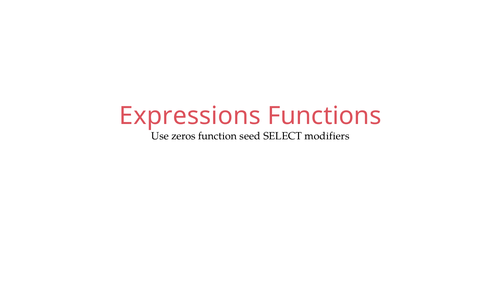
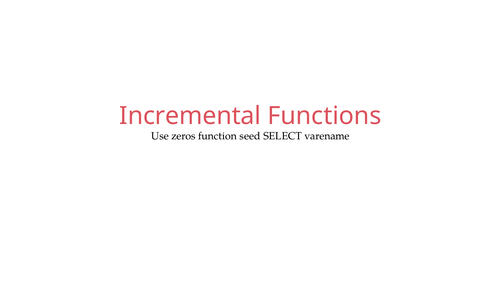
Expressions: Expressions -> Incremental (190, 116)
modifiers: modifiers -> varename (327, 136)
